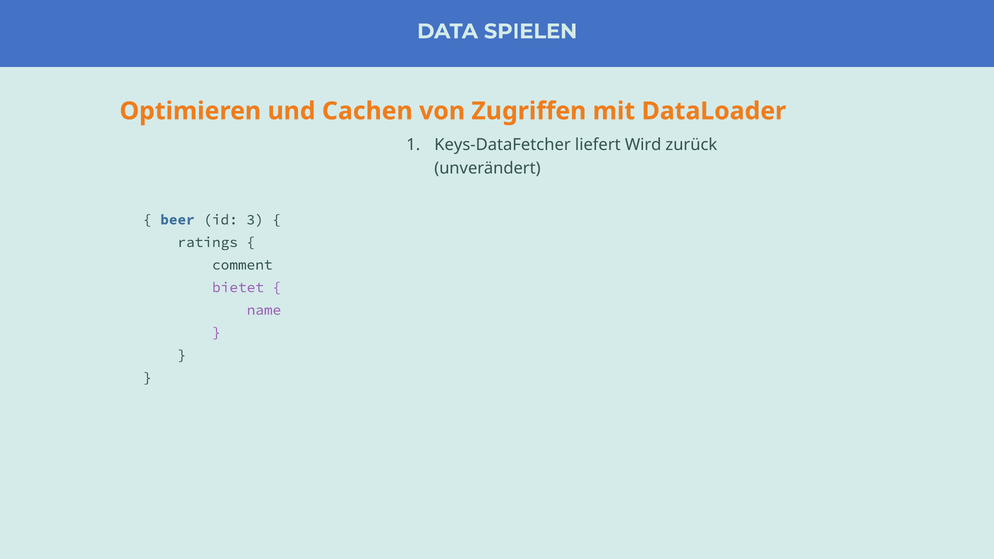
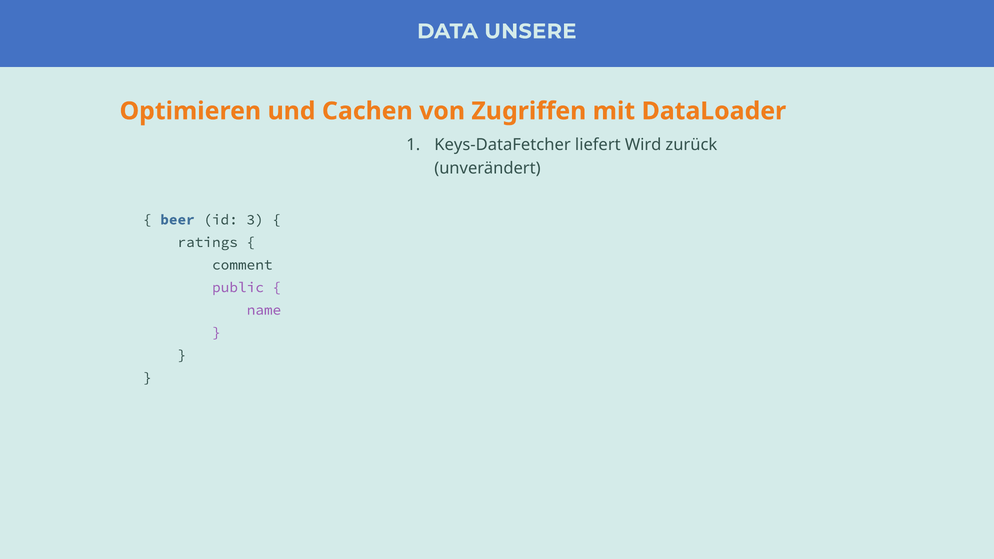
SPIELEN: SPIELEN -> UNSERE (530, 31)
bietet: bietet -> public (238, 287)
